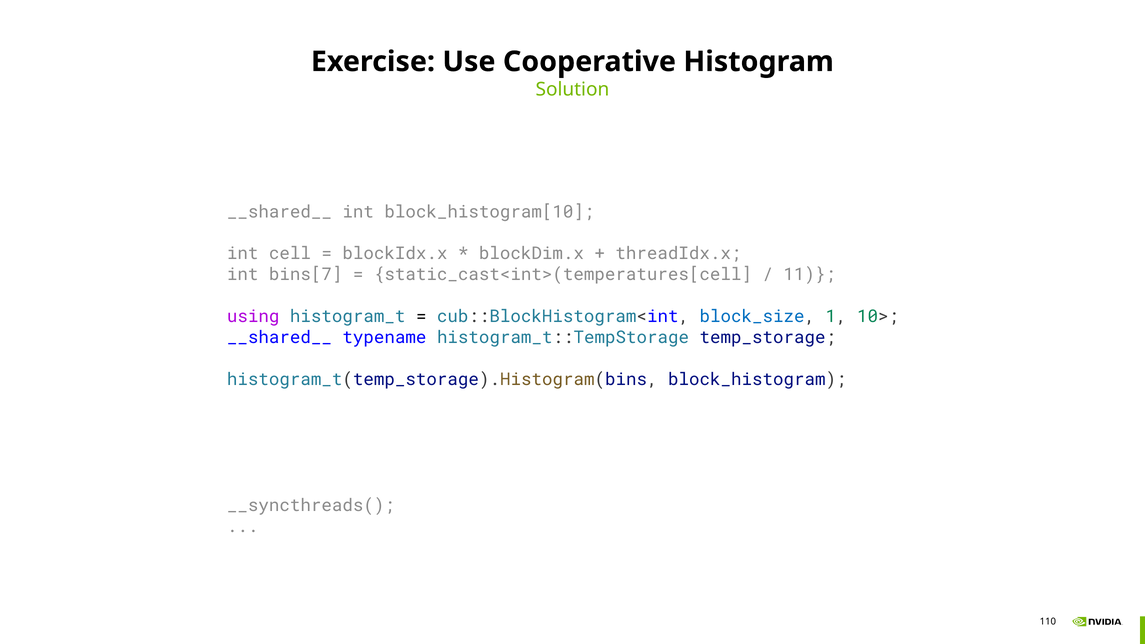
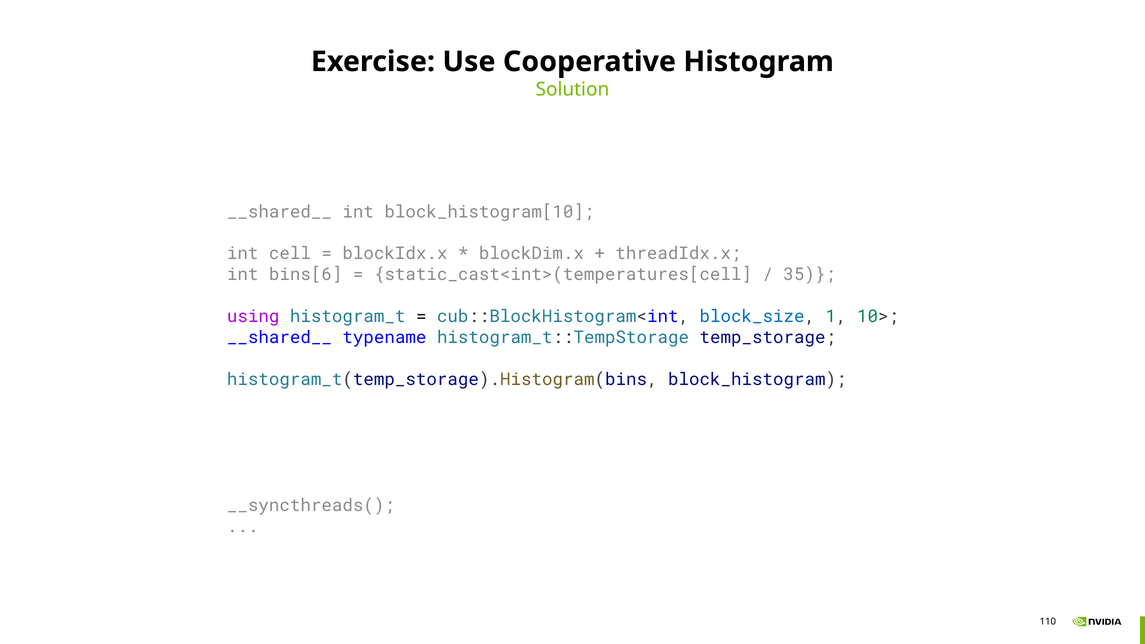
bins[7: bins[7 -> bins[6 (306, 275)
11: 11 -> 35 (810, 275)
